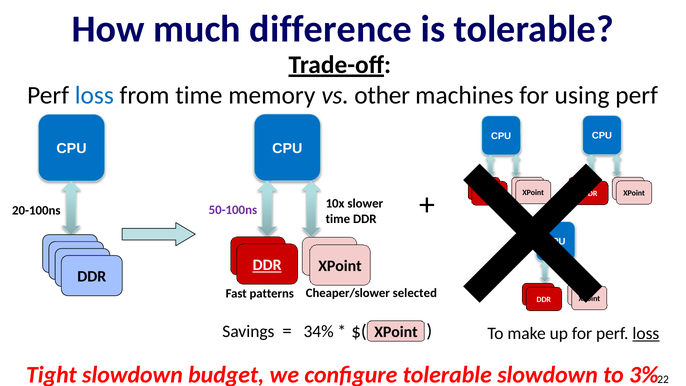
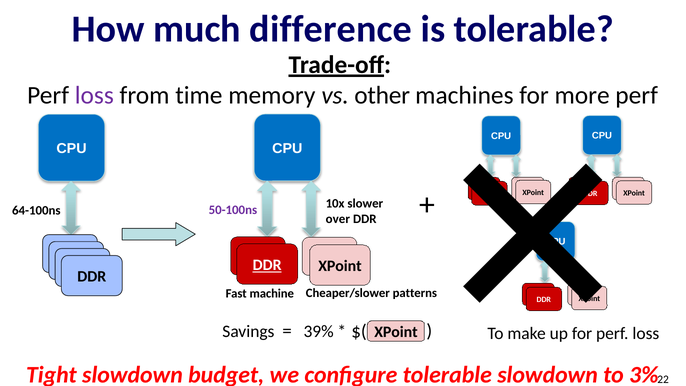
loss colour: blue -> purple (94, 95)
using: using -> more (582, 95)
20-100ns: 20-100ns -> 64-100ns (36, 210)
time: time -> over (338, 219)
patterns: patterns -> machine (272, 294)
selected: selected -> patterns (415, 293)
34%: 34% -> 39% (319, 332)
loss underline: present -> none (646, 334)
